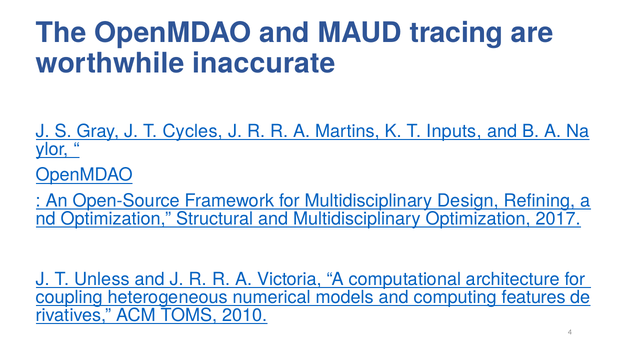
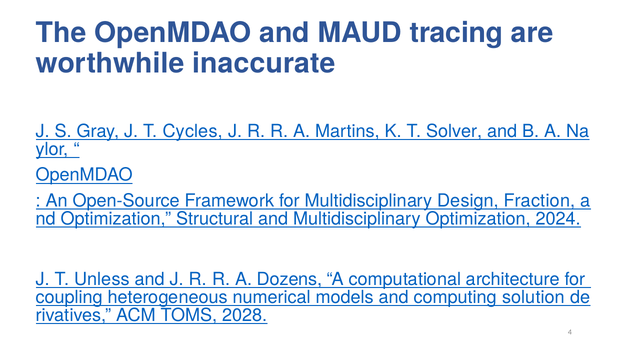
Inputs: Inputs -> Solver (454, 131)
Refining: Refining -> Fraction (539, 201)
2017: 2017 -> 2024 (558, 219)
Victoria: Victoria -> Dozens (290, 279)
features: features -> solution (534, 297)
2010: 2010 -> 2028 (245, 315)
